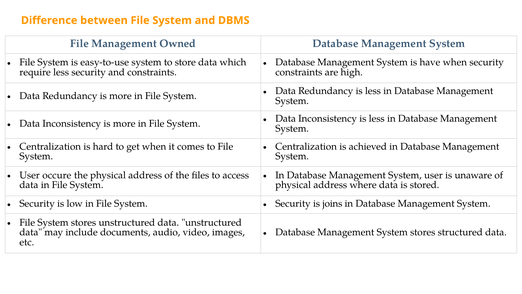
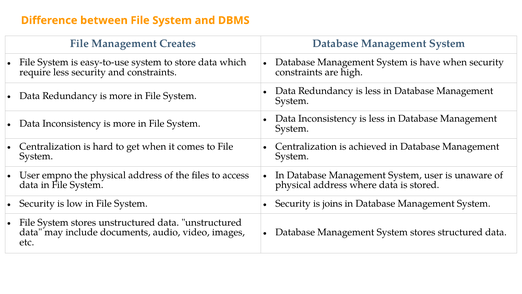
Owned: Owned -> Creates (178, 44)
occure: occure -> empno (57, 175)
